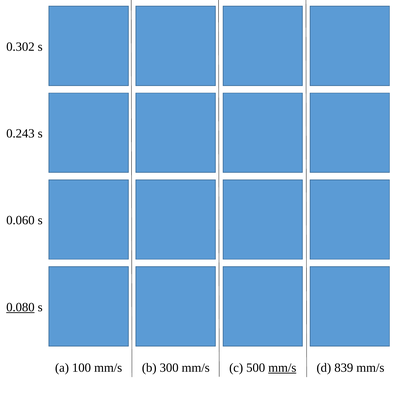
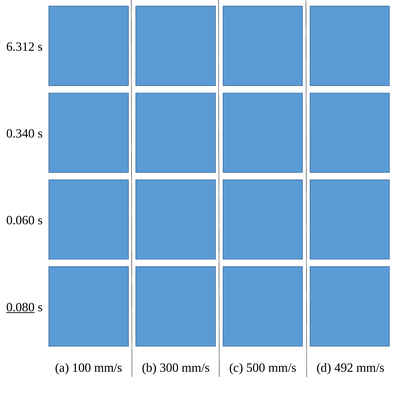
0.302: 0.302 -> 6.312 (20, 47)
0.243: 0.243 -> 0.340 (20, 133)
mm/s underline: present -> none (282, 368)
839: 839 -> 492 (344, 368)
